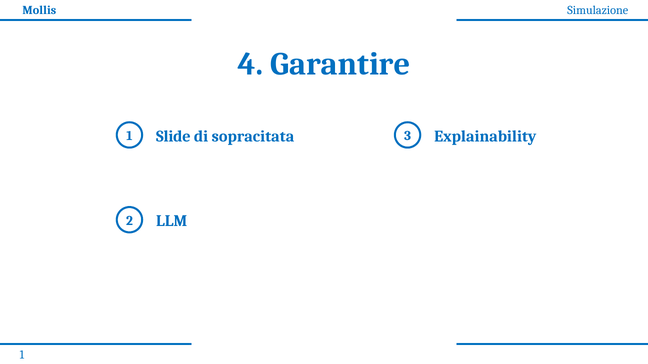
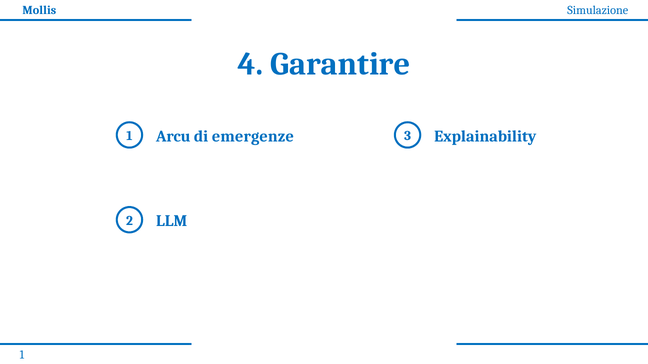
Slide: Slide -> Arcu (173, 136)
sopracitata: sopracitata -> emergenze (253, 136)
